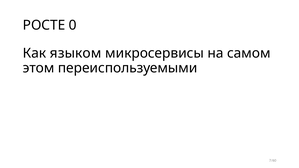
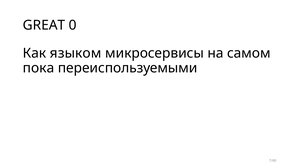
РОСТЕ: РОСТЕ -> GREAT (44, 25)
этом: этом -> пока (39, 68)
